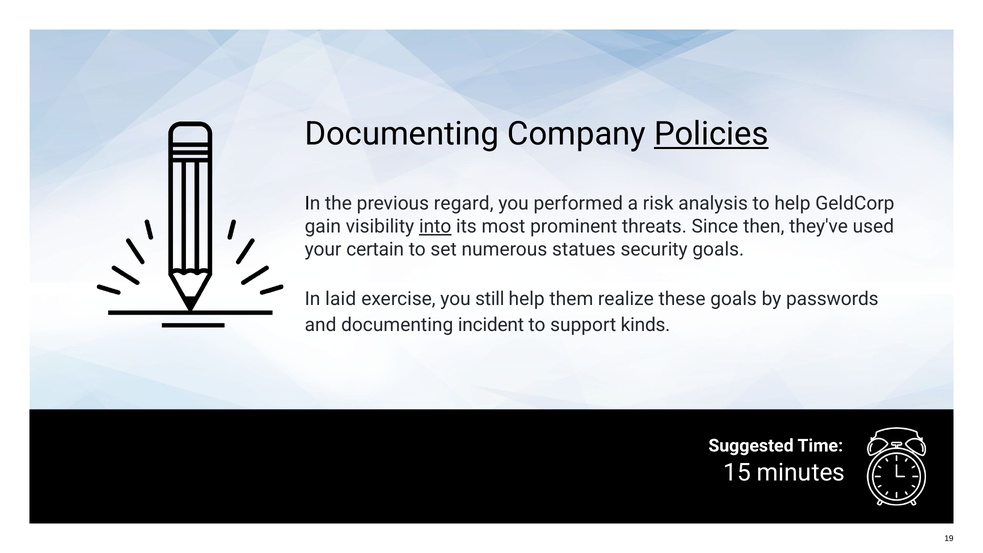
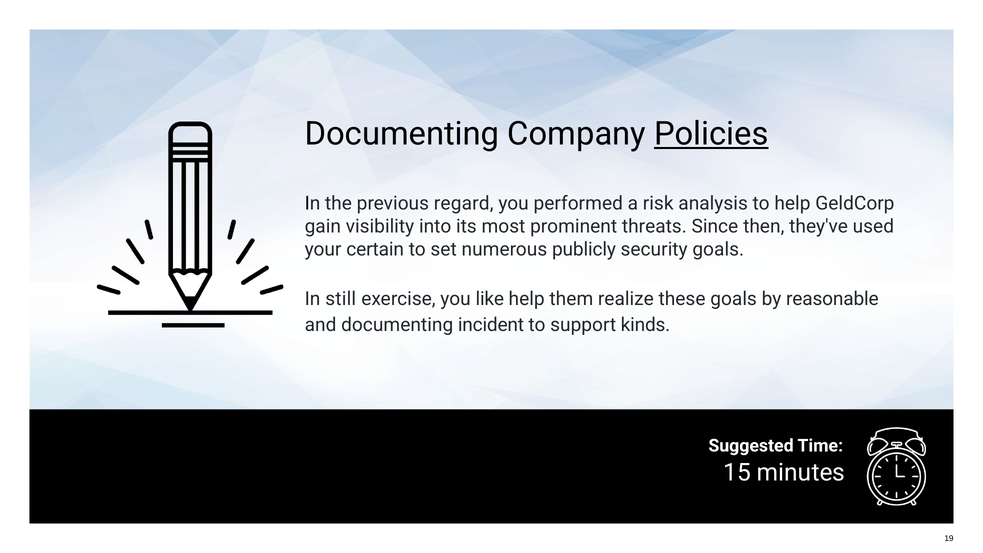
into underline: present -> none (435, 227)
statues: statues -> publicly (584, 249)
laid: laid -> still (341, 299)
still: still -> like (490, 299)
passwords: passwords -> reasonable (832, 299)
